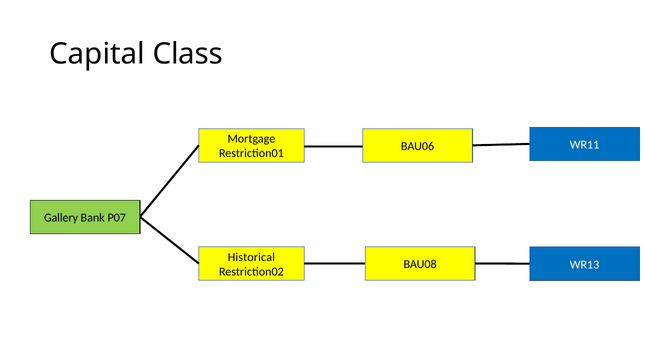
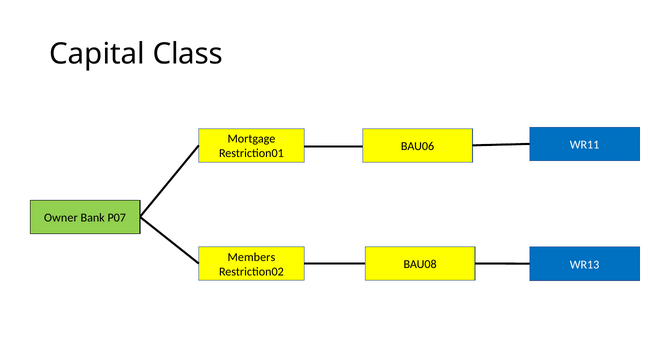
Gallery: Gallery -> Owner (61, 218)
Historical: Historical -> Members (251, 257)
